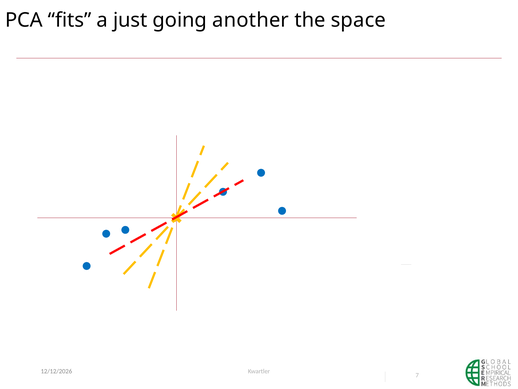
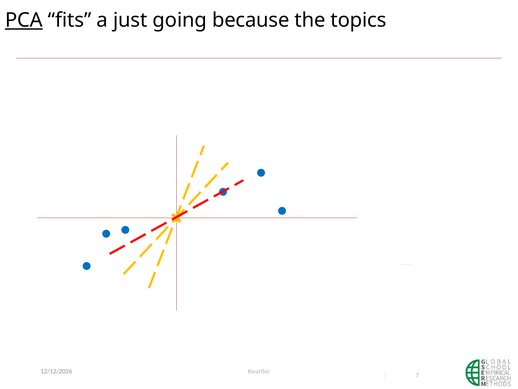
PCA underline: none -> present (24, 20)
another: another -> because (251, 20)
space: space -> topics (359, 20)
